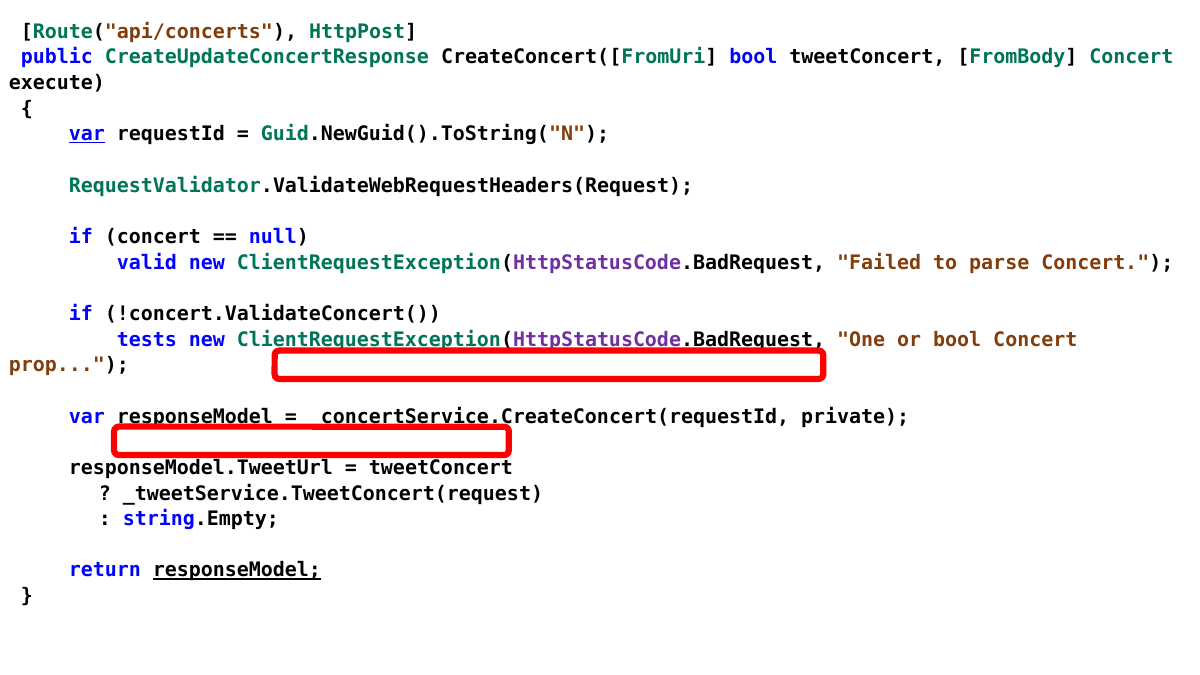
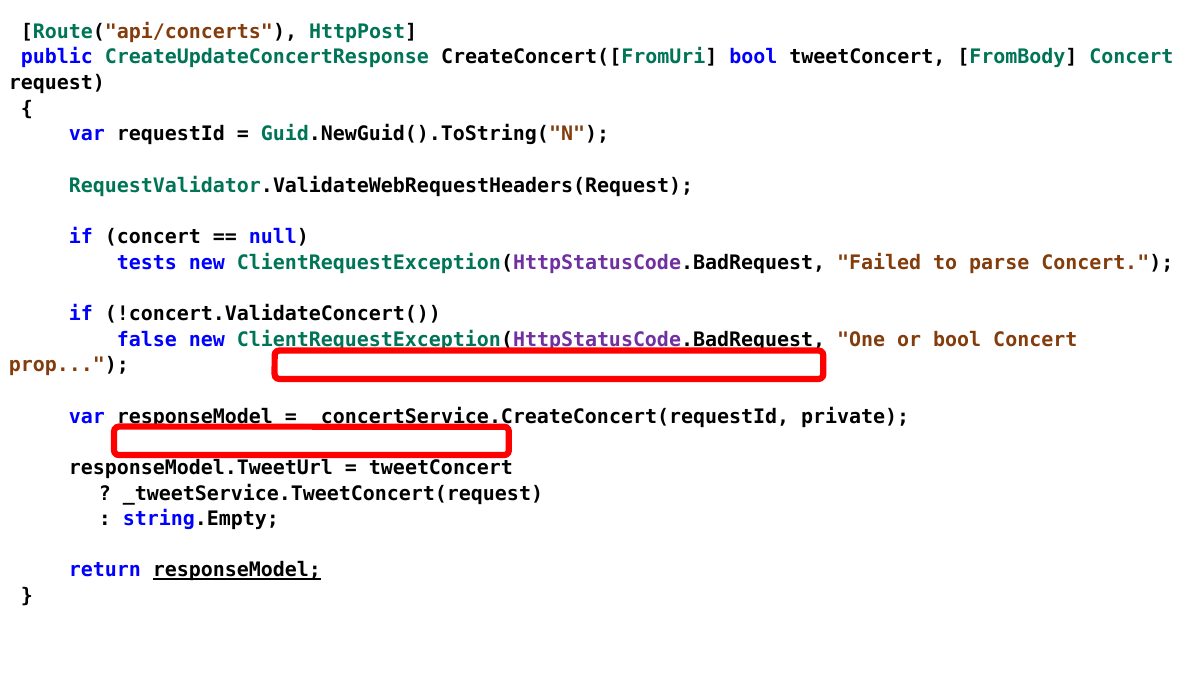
execute: execute -> request (57, 83)
var underline: present -> none (87, 134)
valid: valid -> tests (147, 263)
tests: tests -> false (147, 340)
